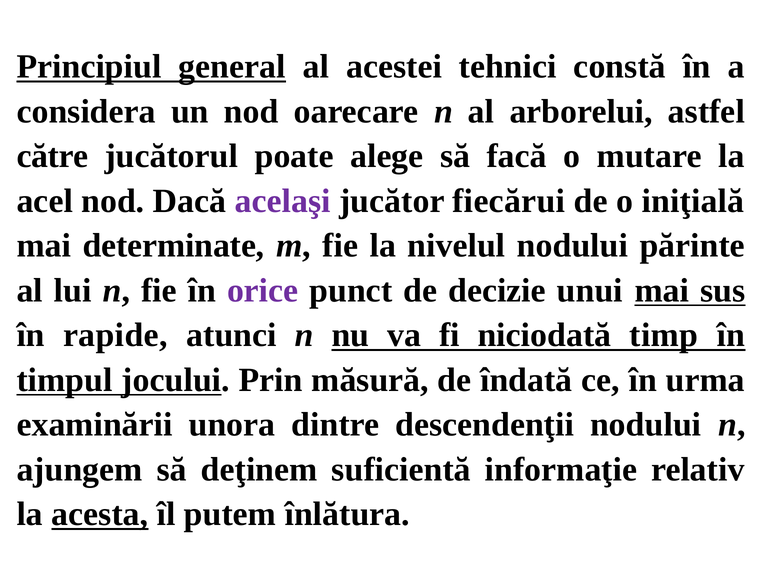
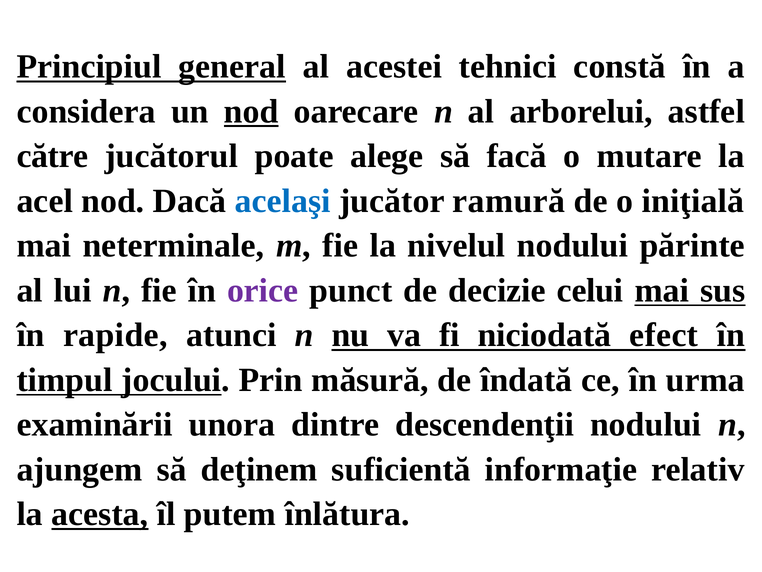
nod underline: none -> present (251, 111)
acelaşi colour: purple -> blue (283, 201)
fiecărui: fiecărui -> ramură (509, 201)
determinate: determinate -> neterminale (173, 245)
unui: unui -> celui (590, 290)
timp: timp -> efect (664, 335)
